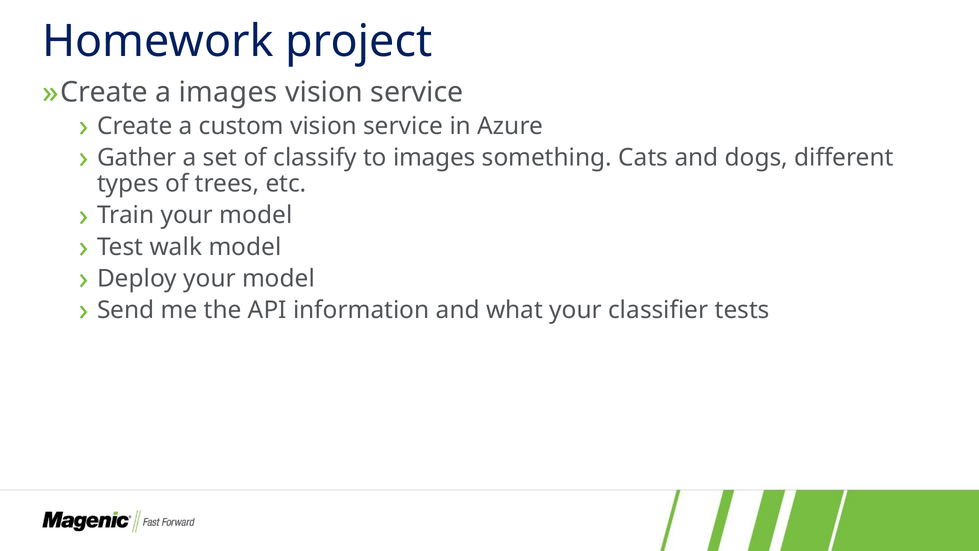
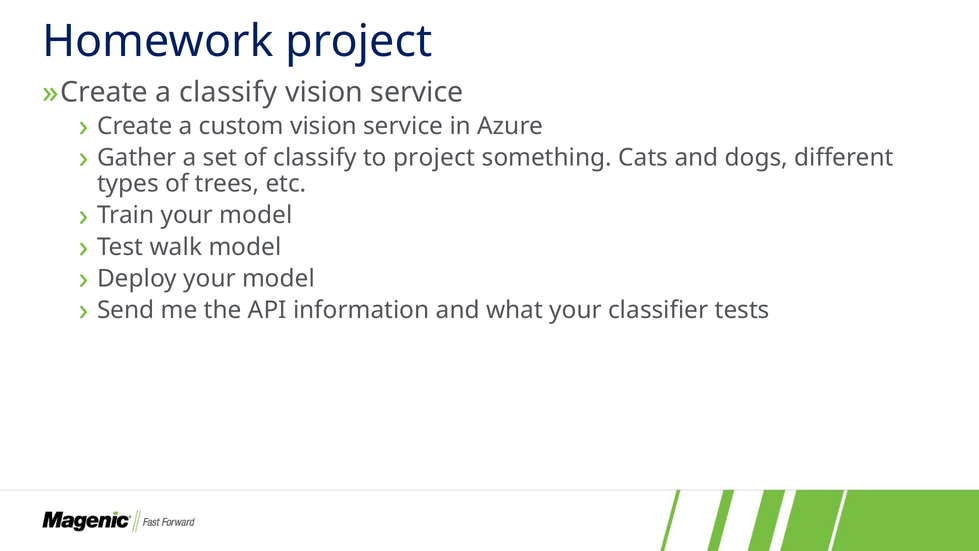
a images: images -> classify (228, 92)
to images: images -> project (434, 157)
